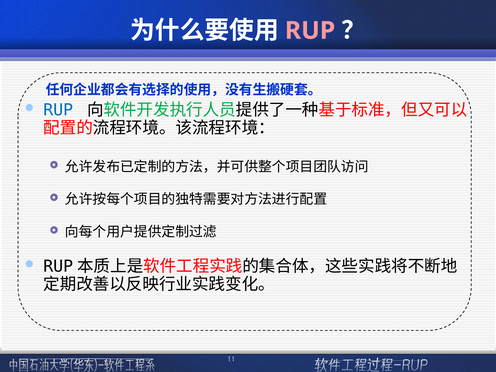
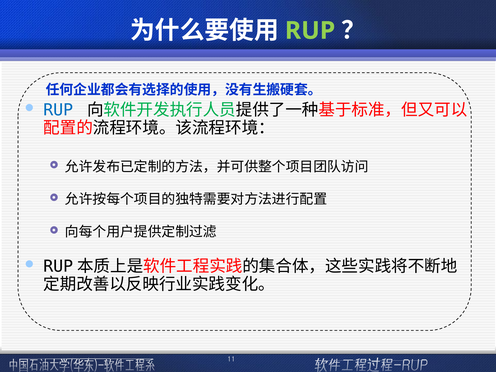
RUP colour: pink -> light green (310, 31)
